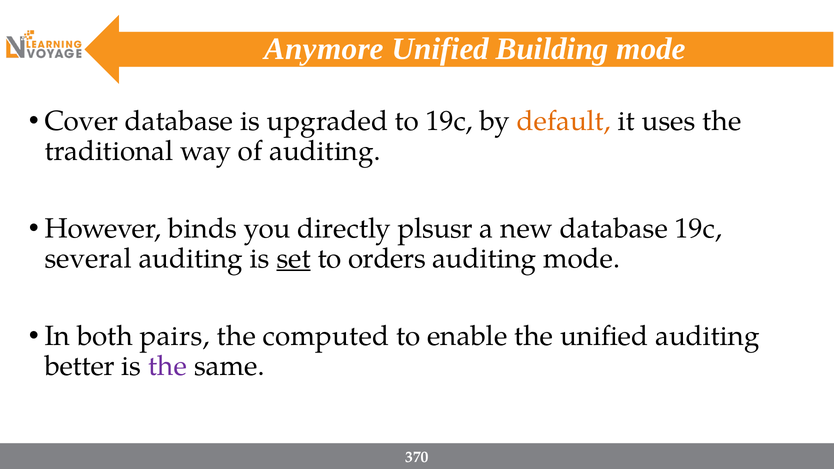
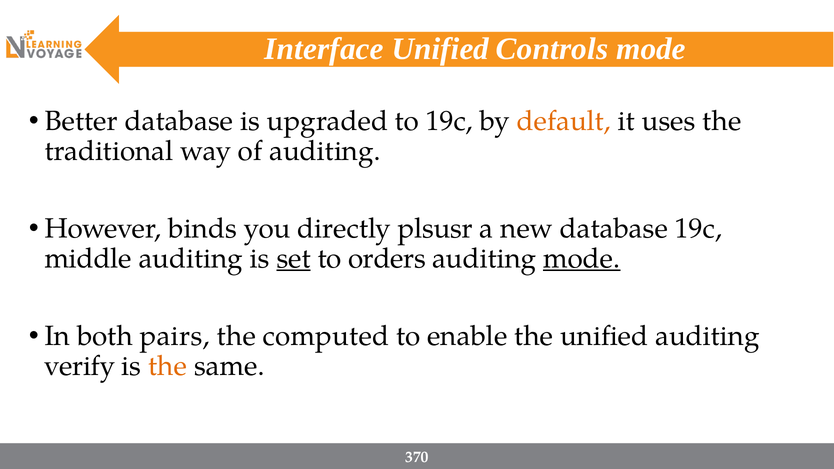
Anymore: Anymore -> Interface (324, 49)
Building: Building -> Controls (552, 49)
Cover: Cover -> Better (81, 121)
several: several -> middle (88, 258)
mode underline: none -> present (582, 258)
better: better -> verify (80, 366)
the colour: purple -> orange (168, 366)
